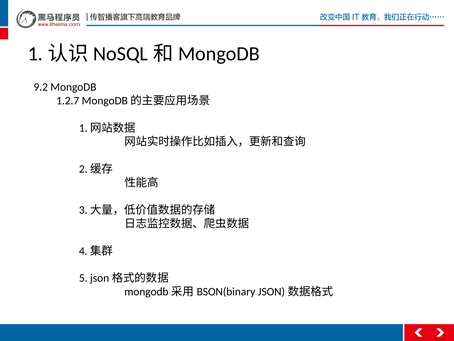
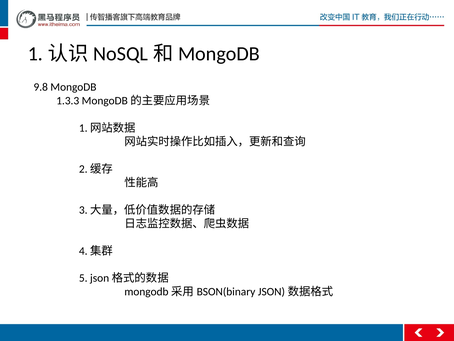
9.2: 9.2 -> 9.8 (41, 87)
1.2.7: 1.2.7 -> 1.3.3 (68, 101)
